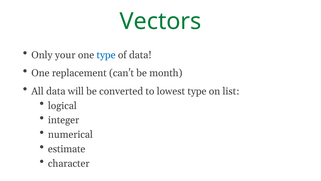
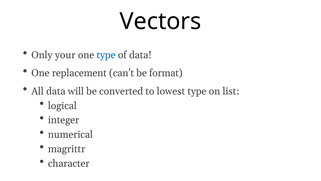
Vectors colour: green -> black (161, 21)
month: month -> format (166, 73)
estimate: estimate -> magrittr (67, 149)
